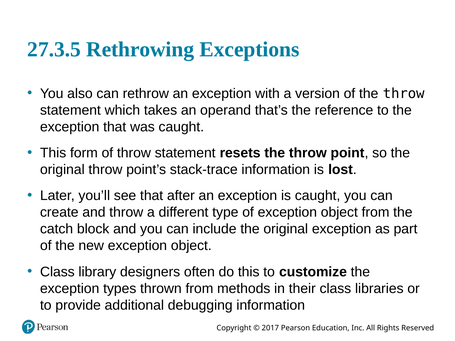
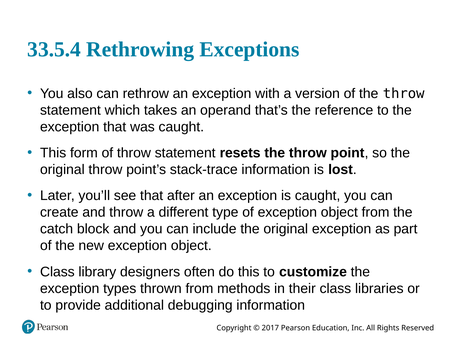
27.3.5: 27.3.5 -> 33.5.4 (54, 49)
